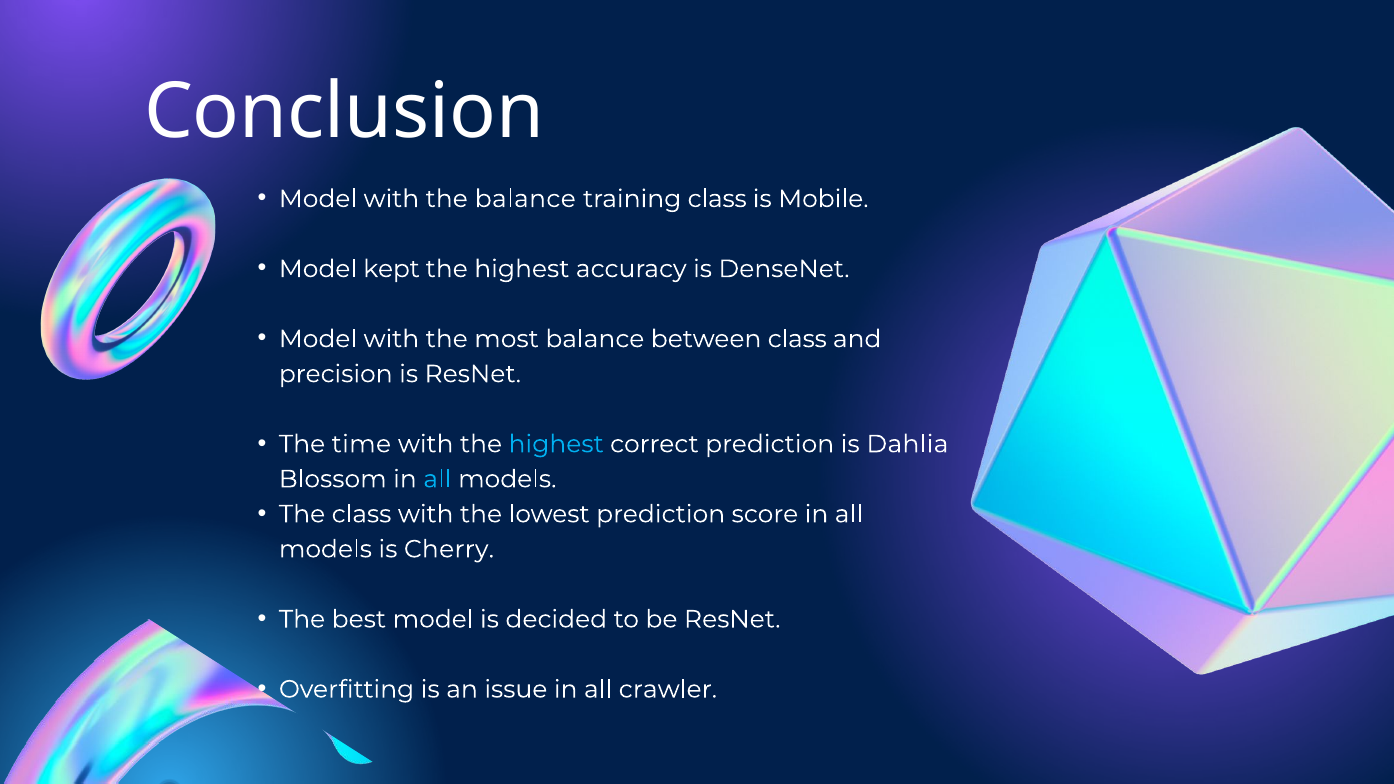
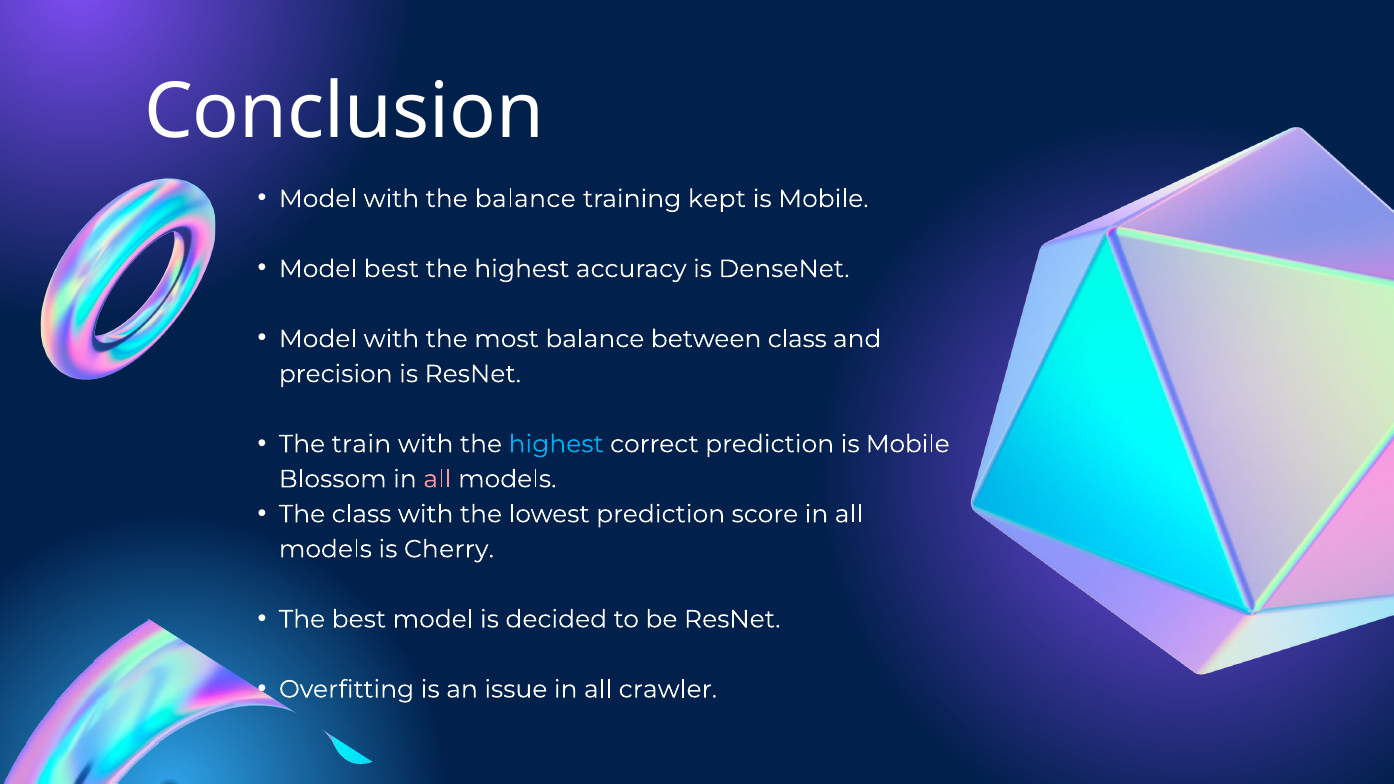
training class: class -> kept (717, 199)
Model kept: kept -> best (391, 269)
time: time -> train (361, 444)
prediction is Dahlia: Dahlia -> Mobile (908, 444)
all colour: light blue -> pink (437, 479)
